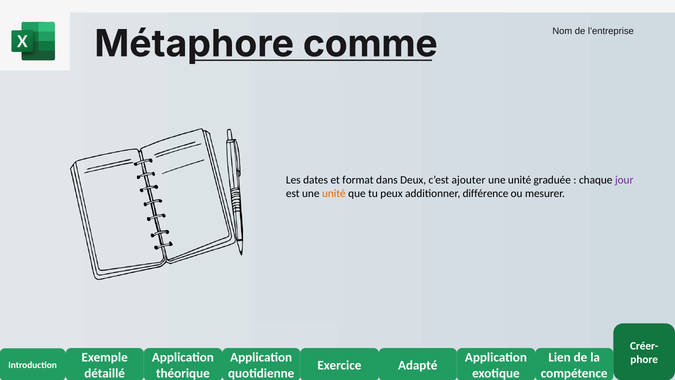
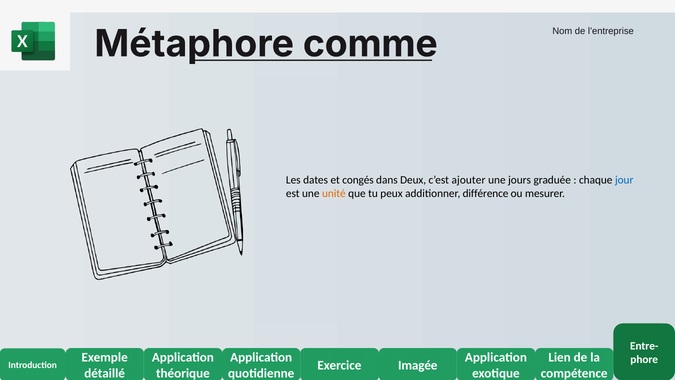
format: format -> congés (358, 180)
unité: unité -> jours (520, 180)
jour colour: purple -> blue (624, 180)
Créer-: Créer- -> Entre- (644, 346)
Adapté: Adapté -> Imagée (418, 365)
